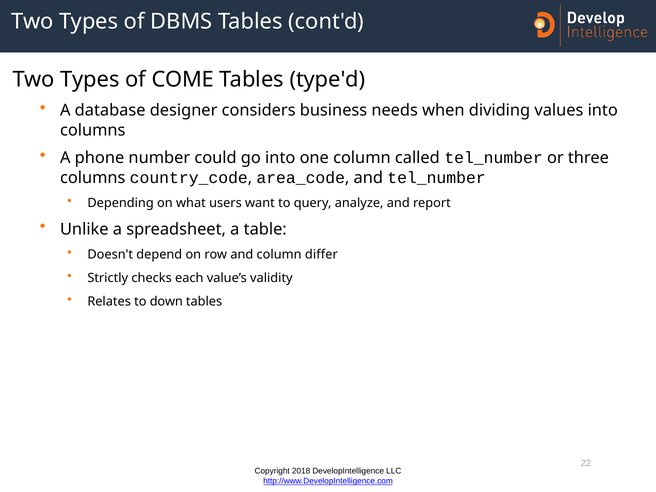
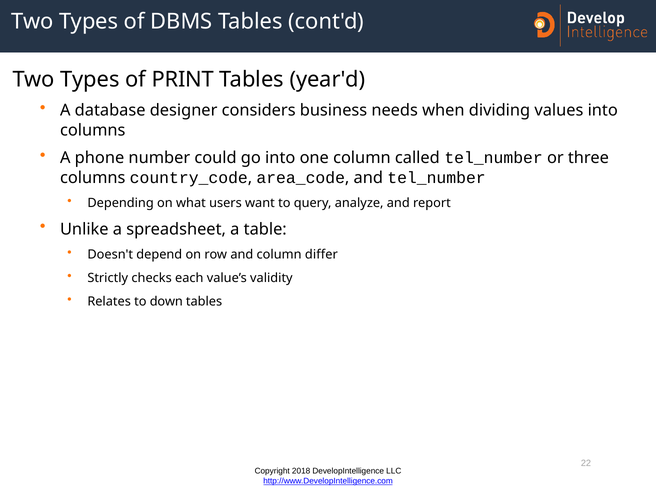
COME: COME -> PRINT (183, 80)
type'd: type'd -> year'd (327, 80)
